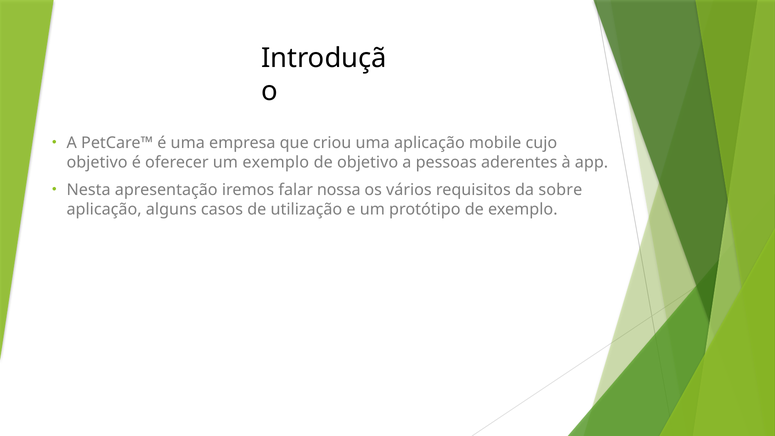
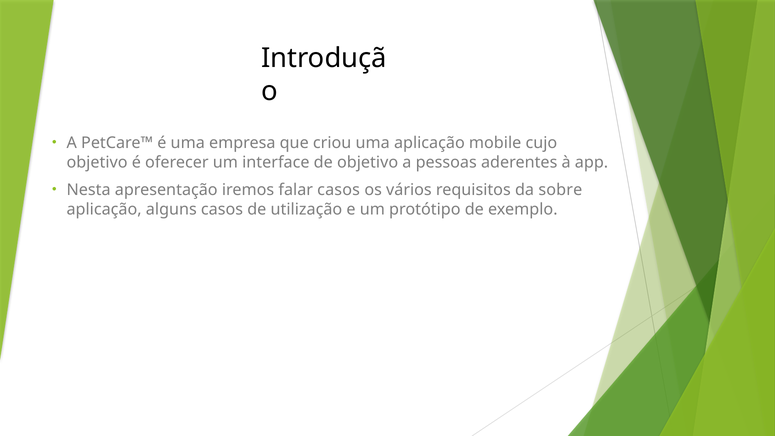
um exemplo: exemplo -> interface (276, 162)
falar nossa: nossa -> casos (339, 190)
